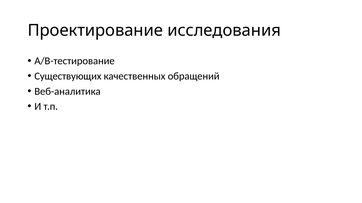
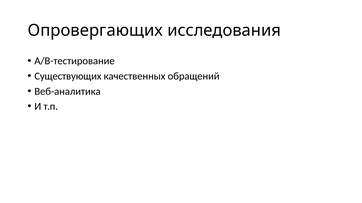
Проектирование: Проектирование -> Опровергающих (95, 30)
